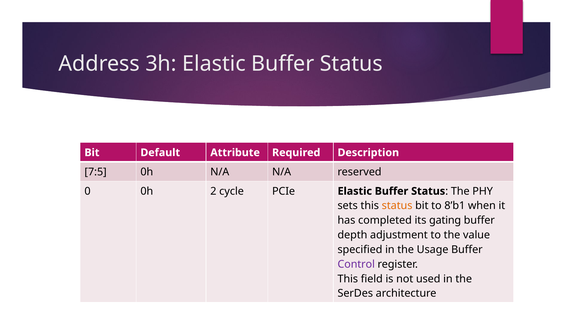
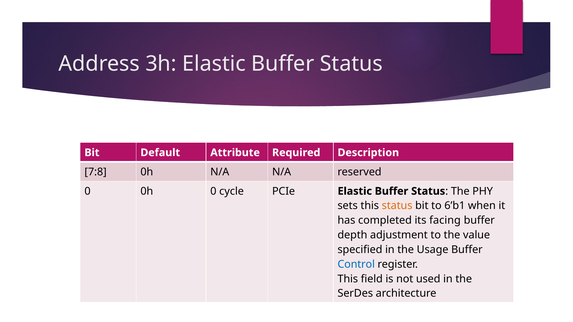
7:5: 7:5 -> 7:8 (96, 172)
0h 2: 2 -> 0 (213, 191)
8’b1: 8’b1 -> 6’b1 (455, 206)
gating: gating -> facing (445, 221)
Control colour: purple -> blue (356, 264)
